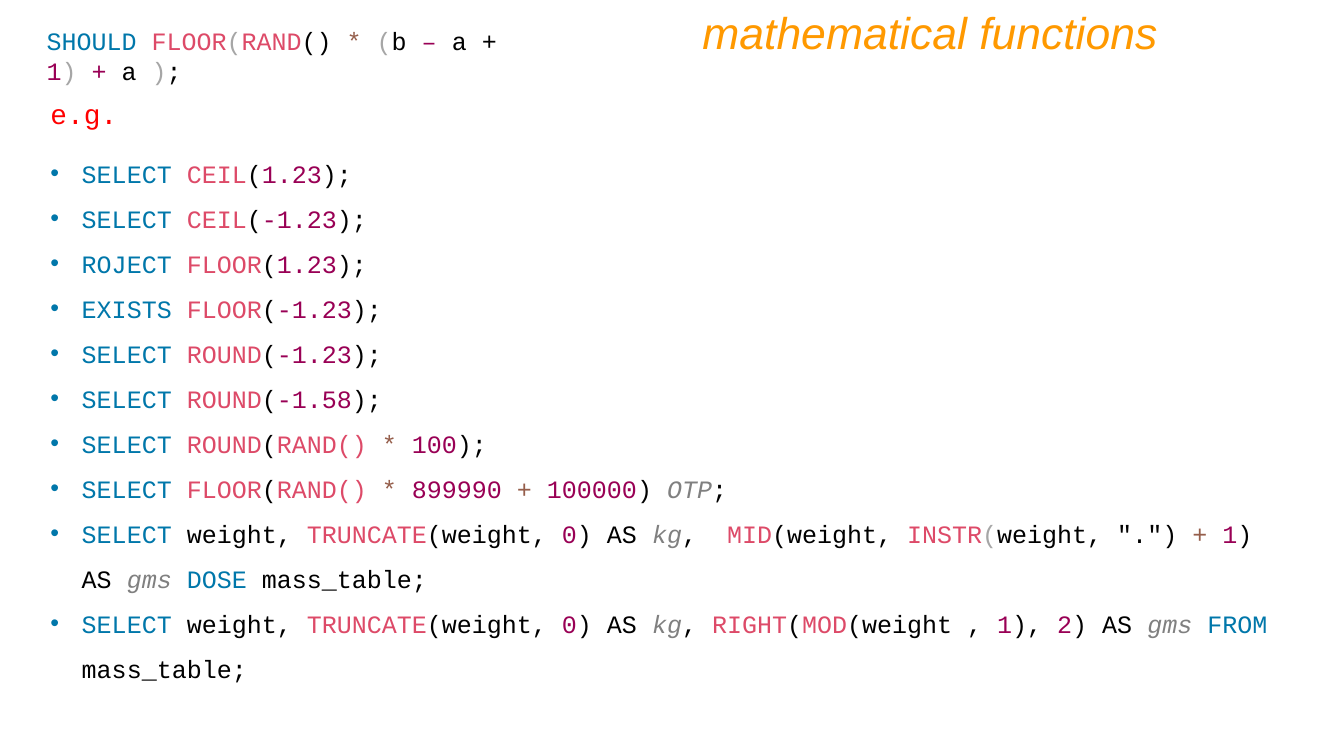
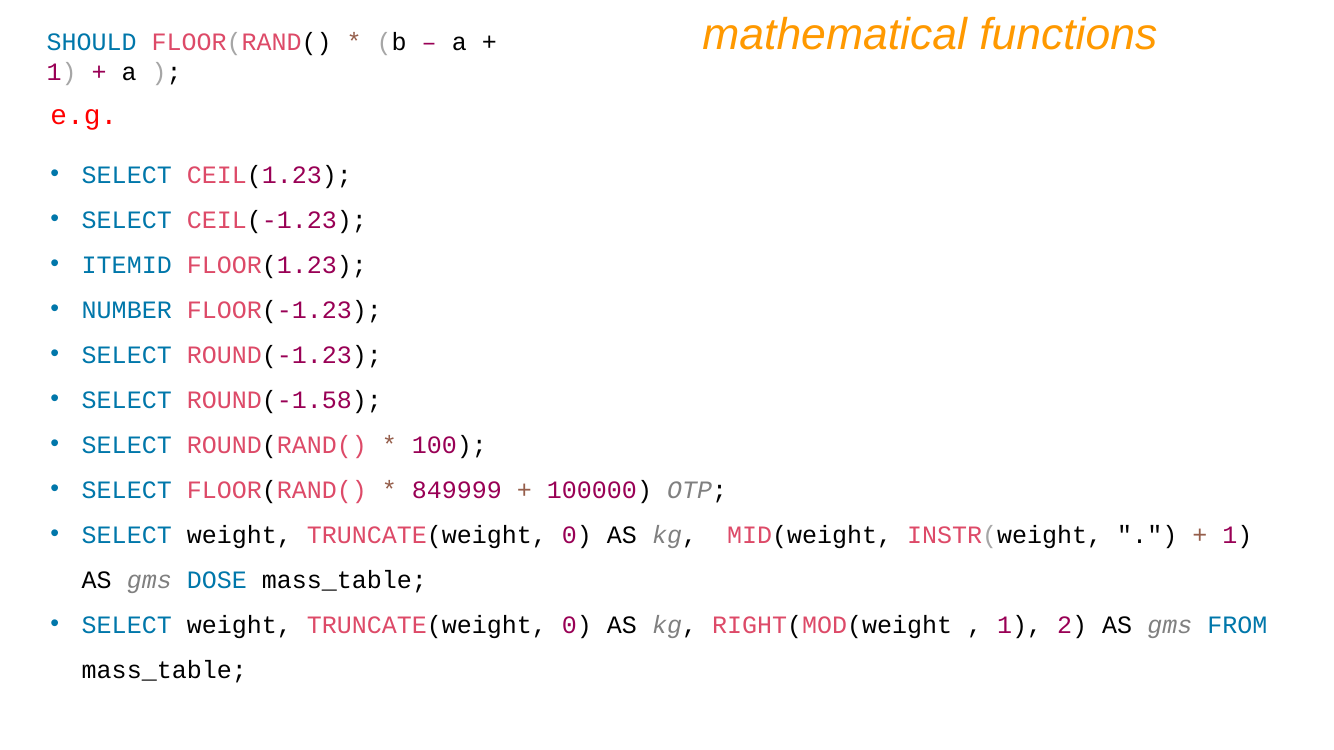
ROJECT: ROJECT -> ITEMID (127, 265)
EXISTS: EXISTS -> NUMBER (127, 310)
899990: 899990 -> 849999 (457, 490)
